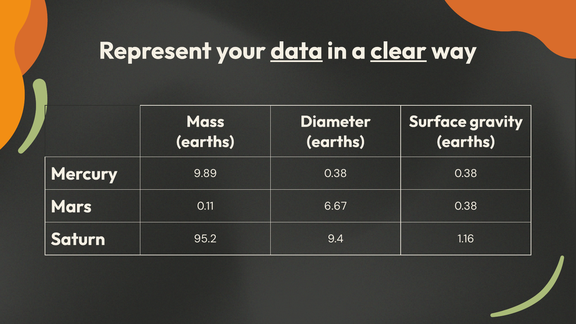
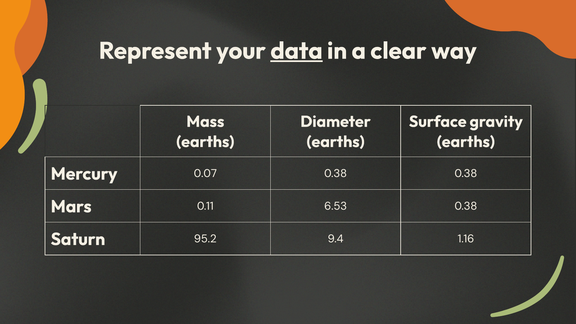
clear underline: present -> none (398, 51)
9.89: 9.89 -> 0.07 (205, 173)
6.67: 6.67 -> 6.53 (336, 206)
